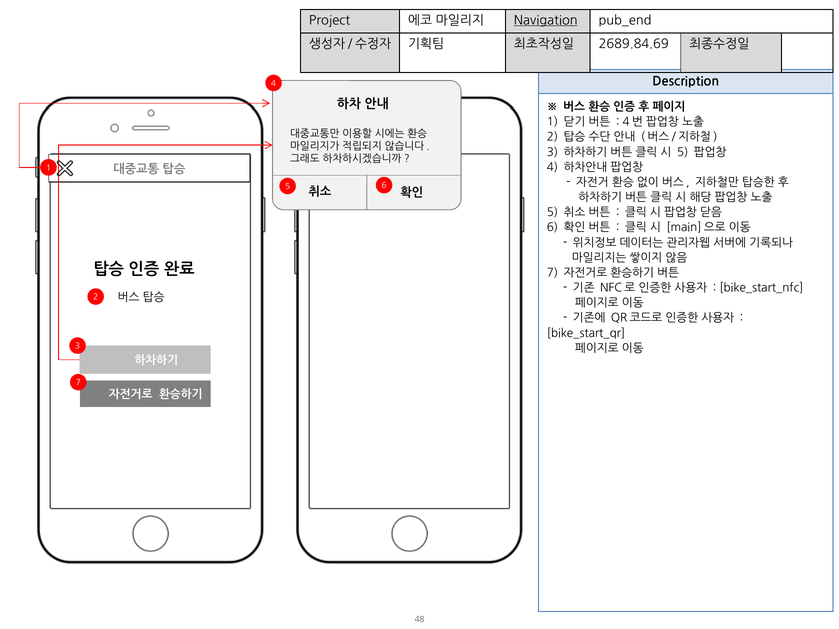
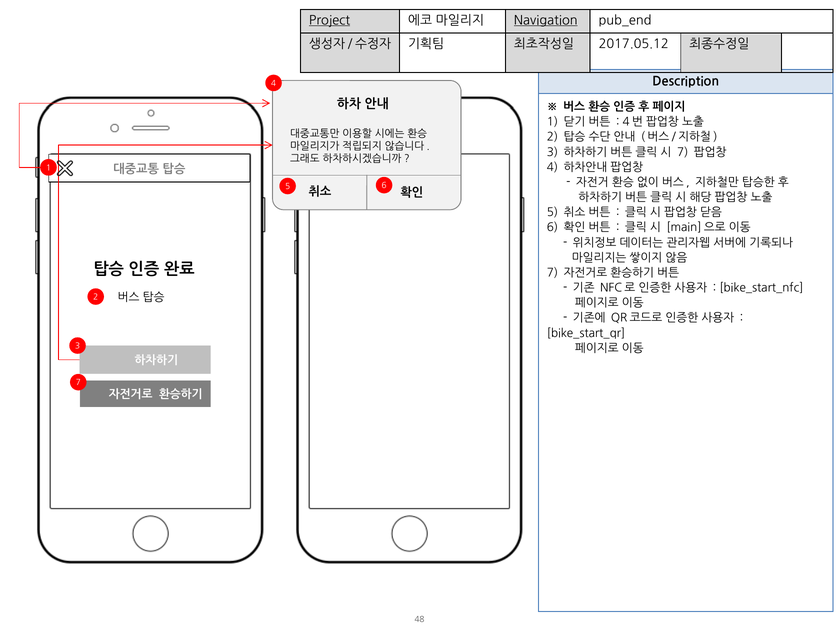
Project underline: none -> present (330, 20)
2689.84.69: 2689.84.69 -> 2017.05.12 (634, 44)
5: 5 -> 7 (683, 152)
